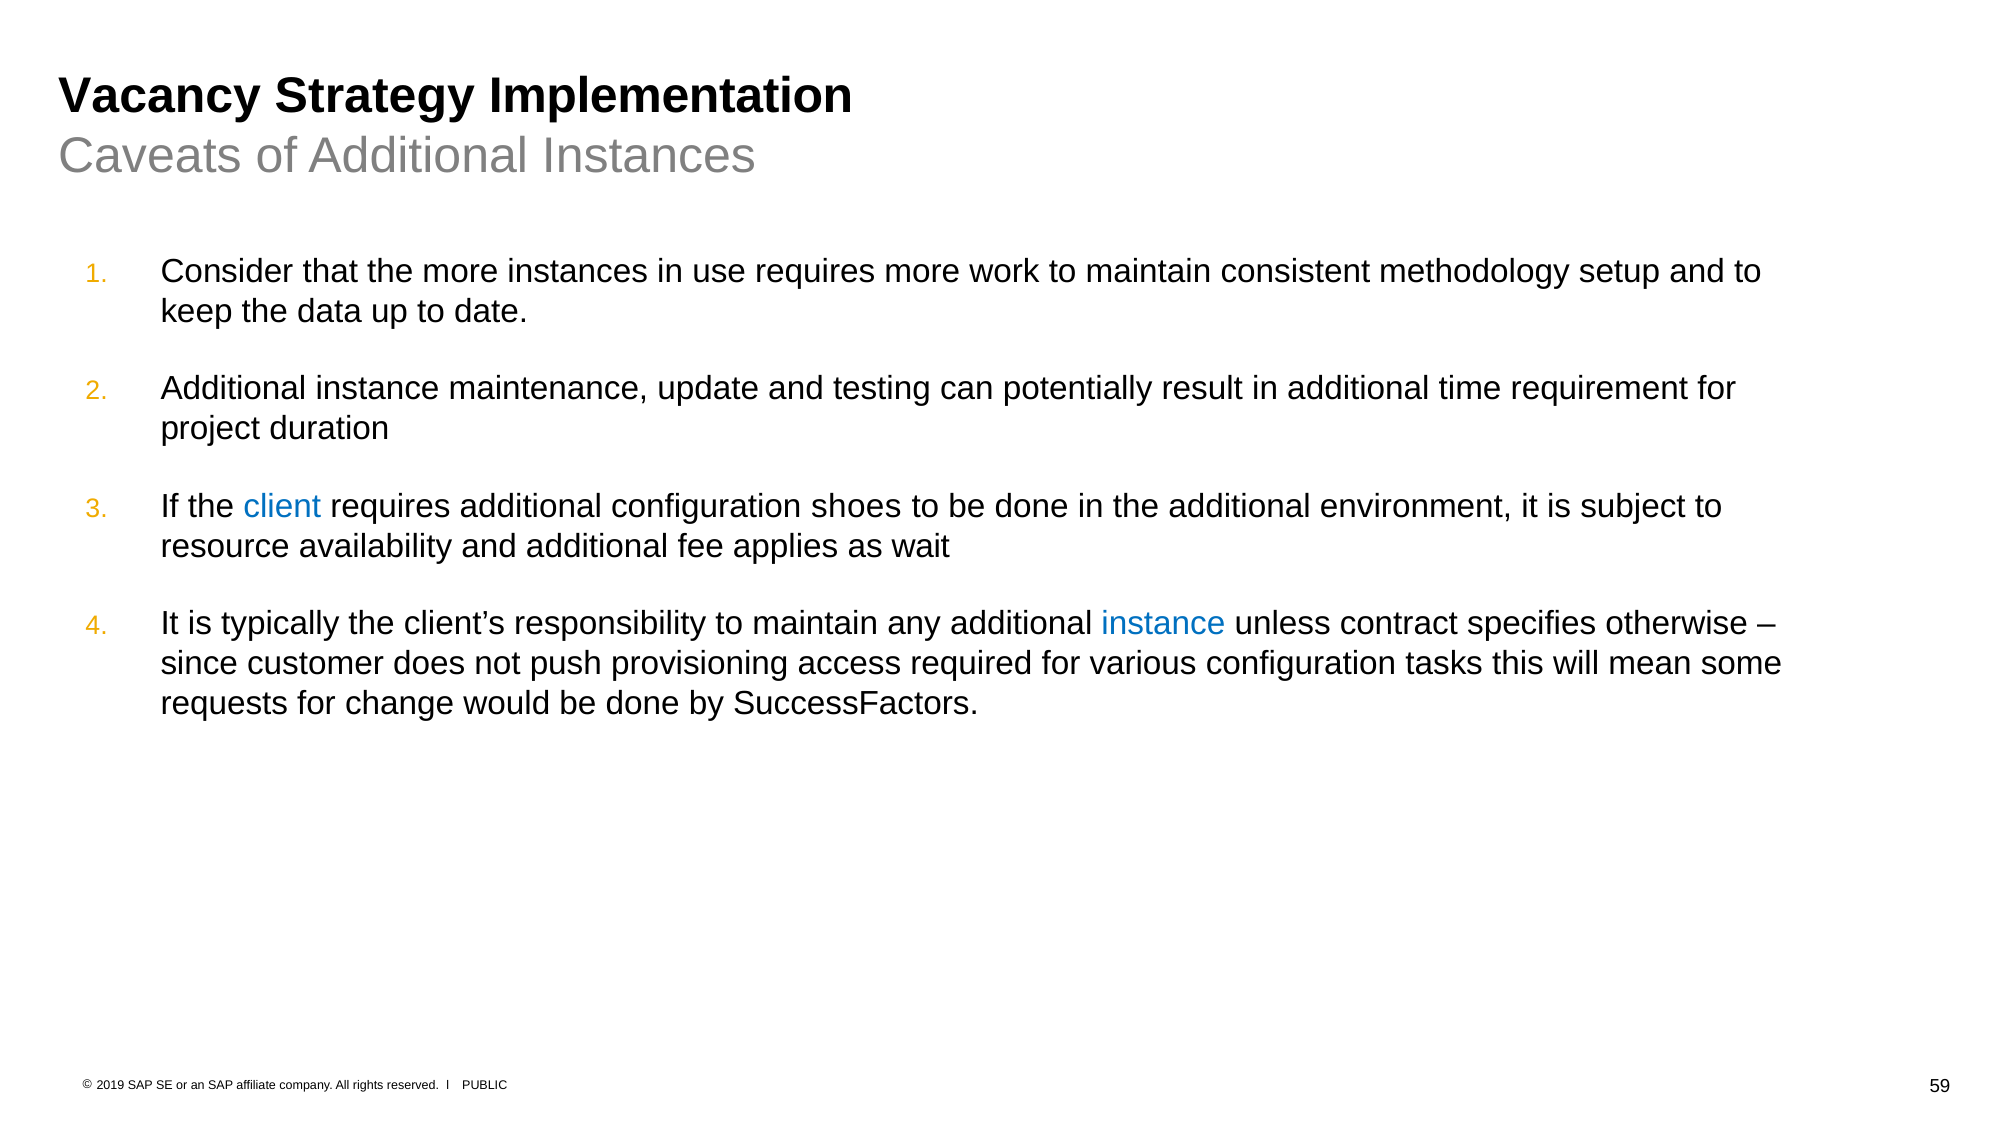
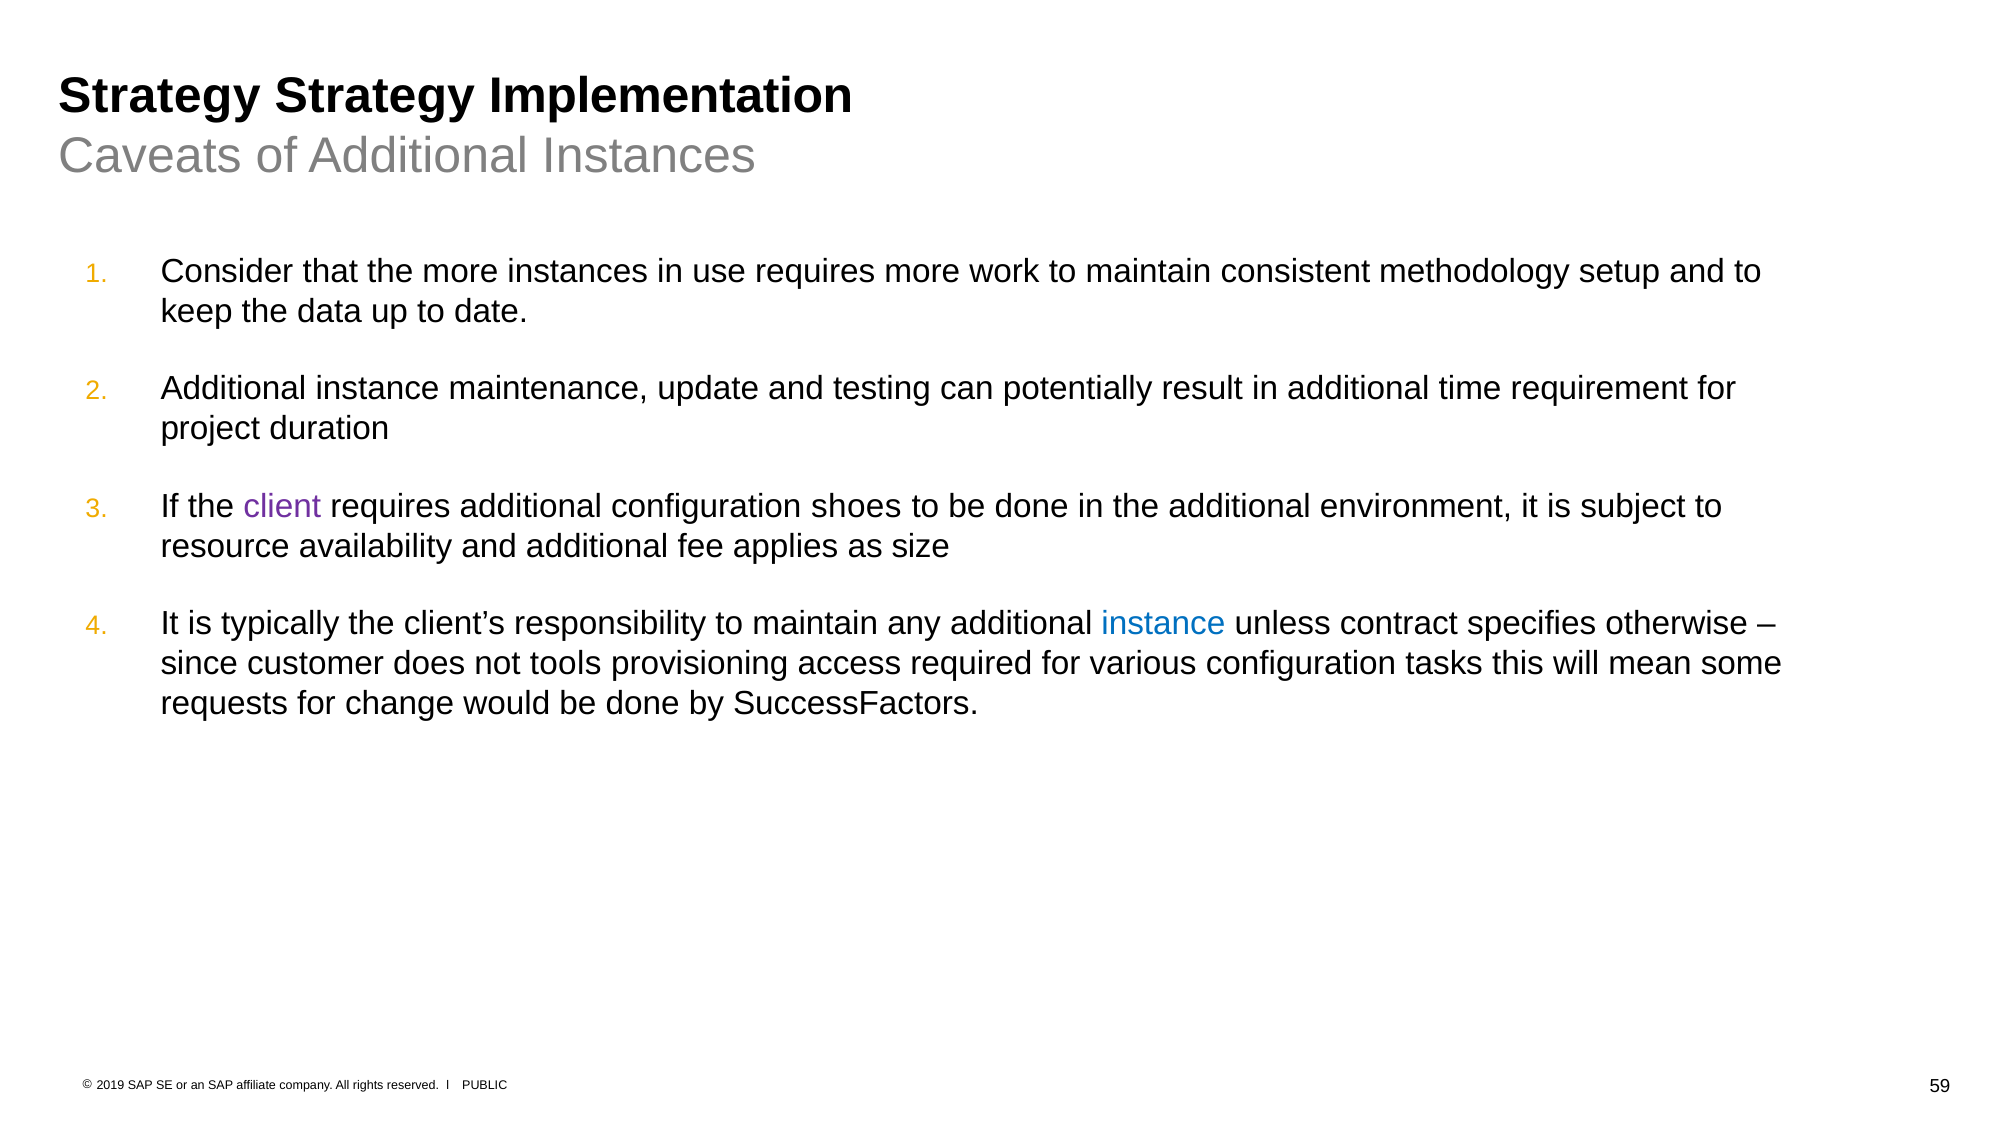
Vacancy: Vacancy -> Strategy (159, 96)
client colour: blue -> purple (282, 506)
wait: wait -> size (921, 546)
push: push -> tools (566, 664)
